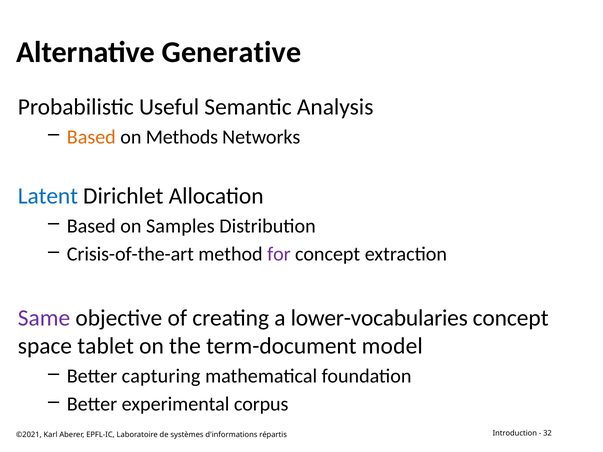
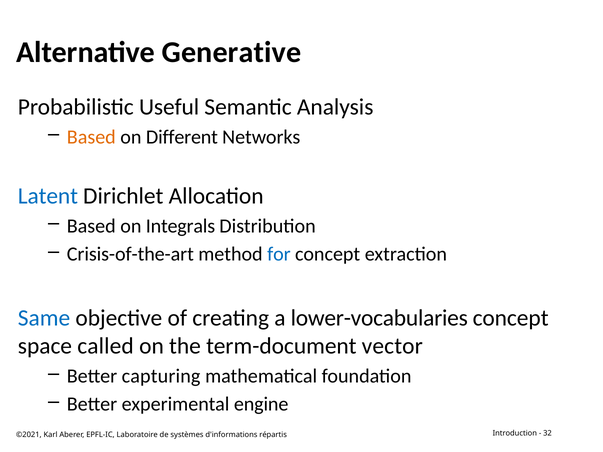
Methods: Methods -> Different (182, 137)
Samples: Samples -> Integrals (180, 226)
for colour: purple -> blue (279, 254)
Same colour: purple -> blue (44, 318)
tablet: tablet -> called (106, 346)
model: model -> vector (392, 346)
corpus: corpus -> engine (261, 404)
